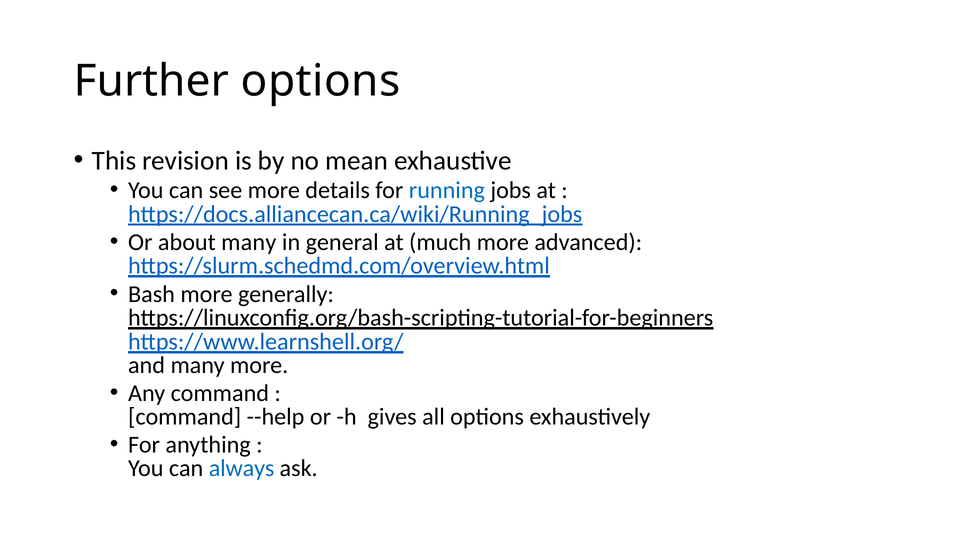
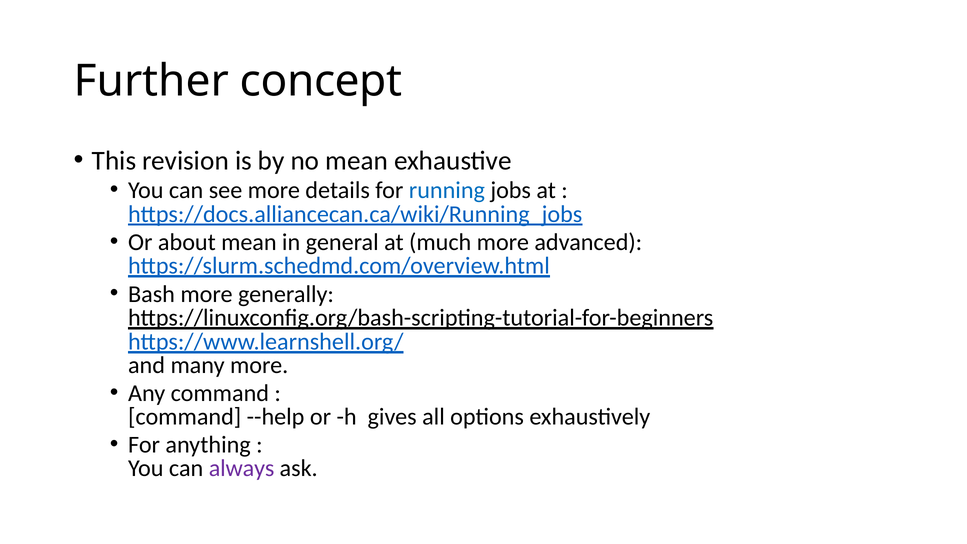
Further options: options -> concept (321, 81)
about many: many -> mean (249, 242)
always colour: blue -> purple (242, 468)
